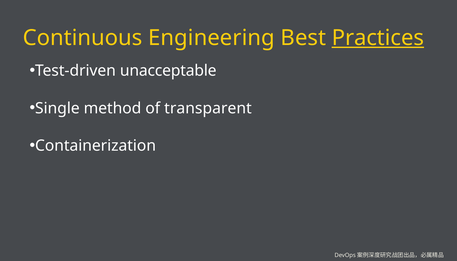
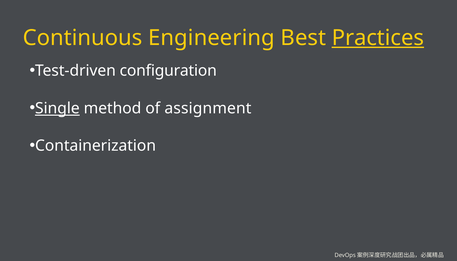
unacceptable: unacceptable -> configuration (168, 71)
Single underline: none -> present (57, 108)
transparent: transparent -> assignment (208, 108)
